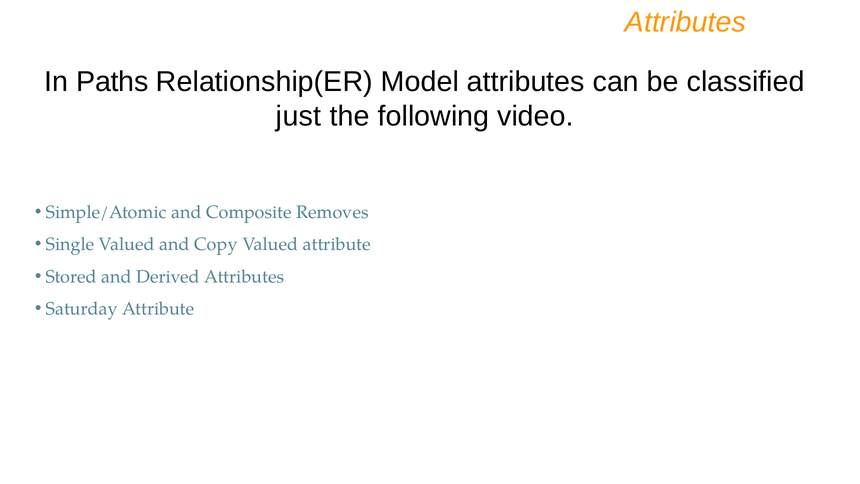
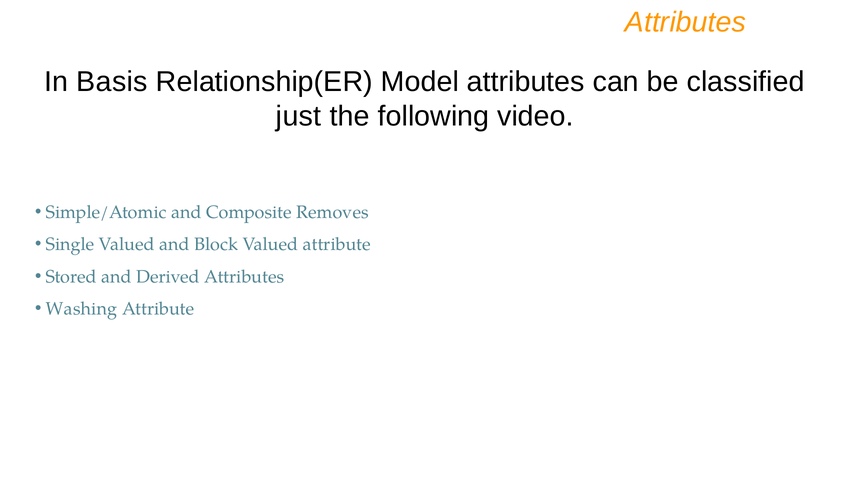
Paths: Paths -> Basis (112, 82)
Copy: Copy -> Block (216, 244)
Saturday: Saturday -> Washing (82, 309)
